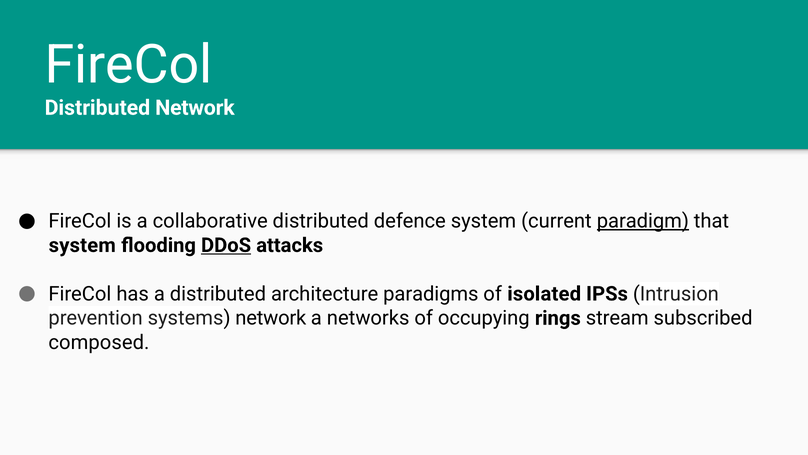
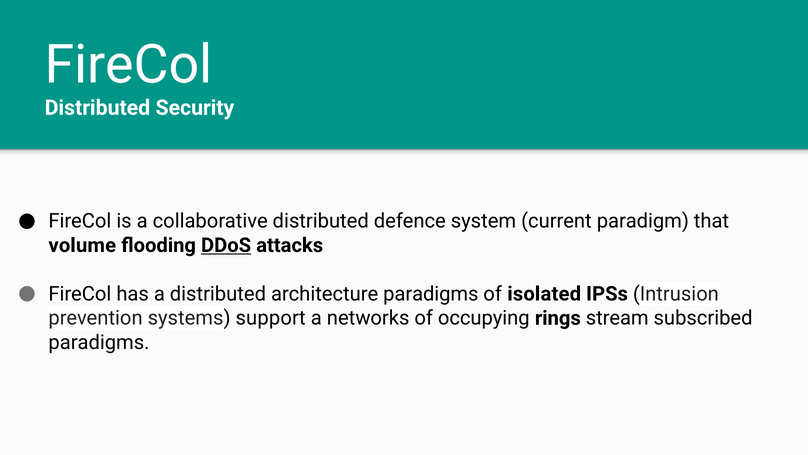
Distributed Network: Network -> Security (195, 108)
paradigm underline: present -> none (643, 221)
system: system -> volume (82, 245)
systems network: network -> support (271, 318)
composed: composed -> paradigms (99, 342)
